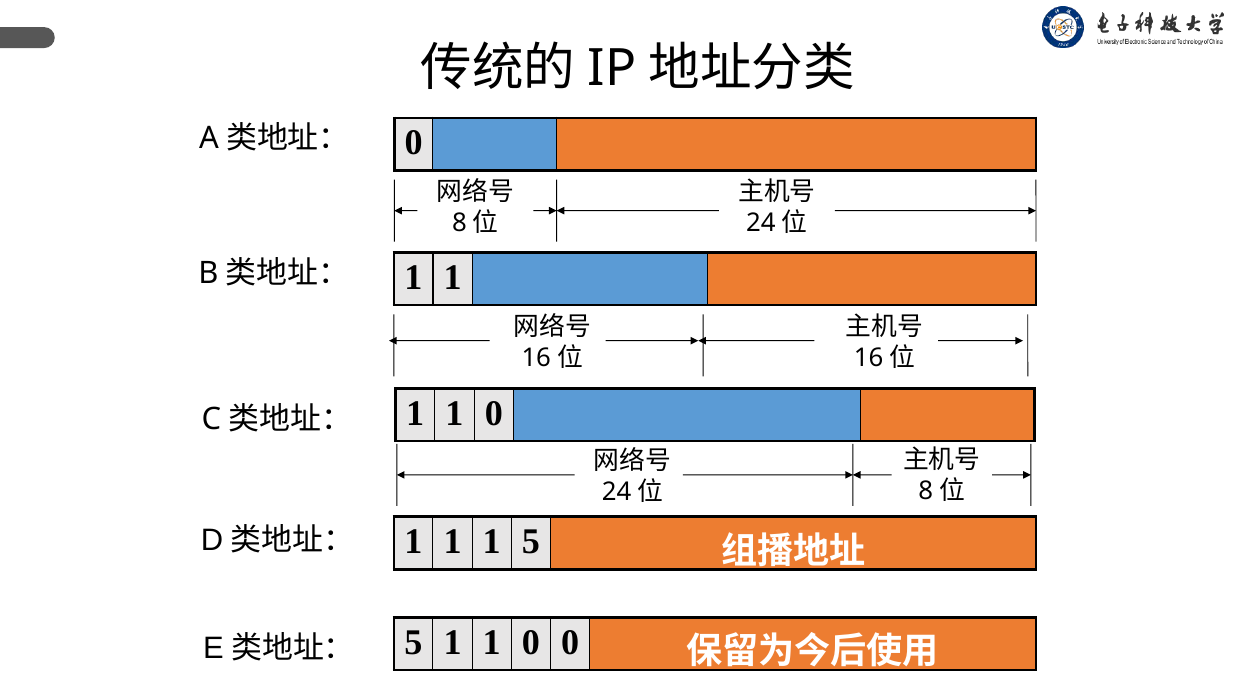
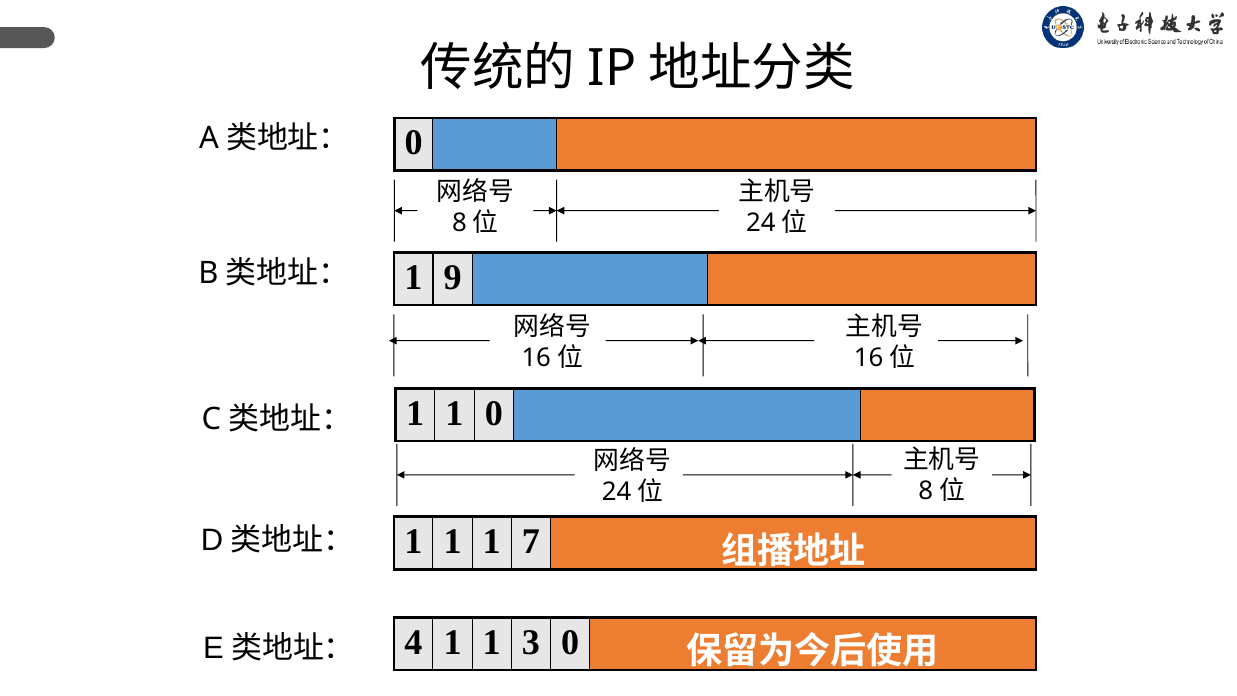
1: 1 -> 9 (453, 277)
1 5: 5 -> 7 (531, 541)
5: 5 -> 4 (413, 642)
0: 0 -> 3 (531, 642)
